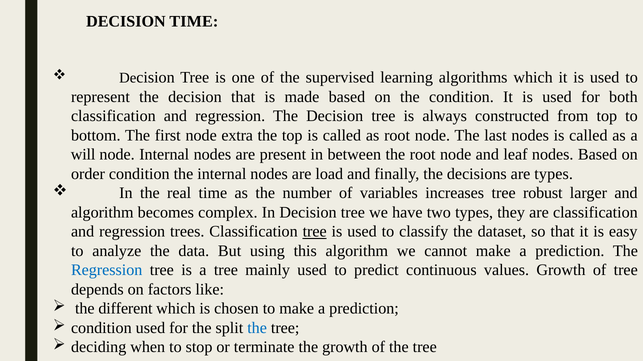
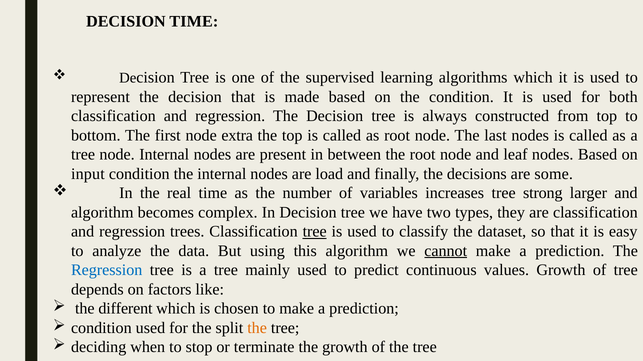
will: will -> tree (83, 155)
order: order -> input (88, 174)
are types: types -> some (554, 174)
robust: robust -> strong (543, 193)
cannot underline: none -> present (446, 251)
the colour: blue -> orange (257, 328)
